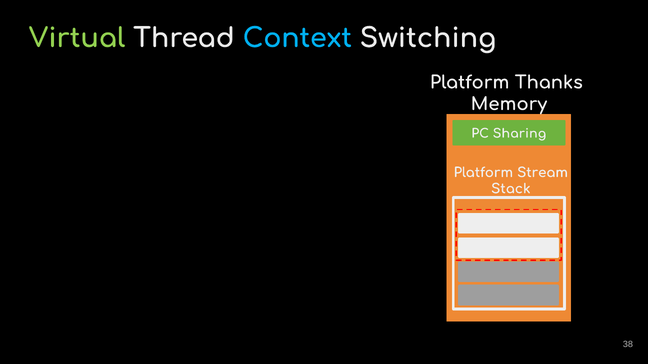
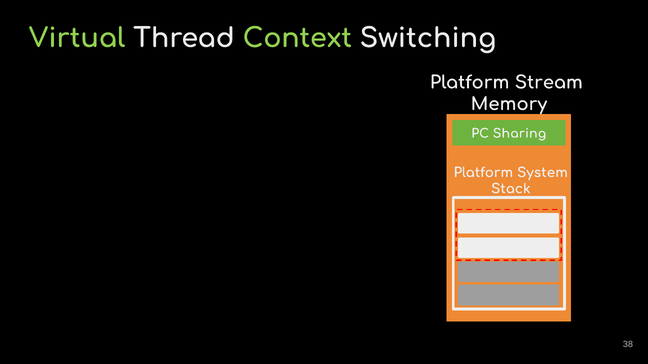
Context colour: light blue -> light green (297, 38)
Thanks: Thanks -> Stream (549, 83)
Stream: Stream -> System (542, 173)
